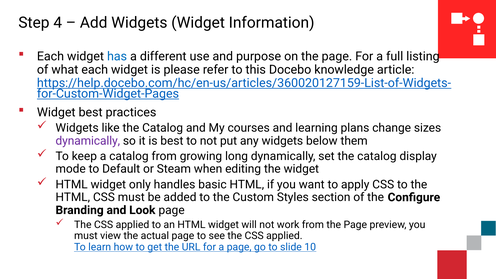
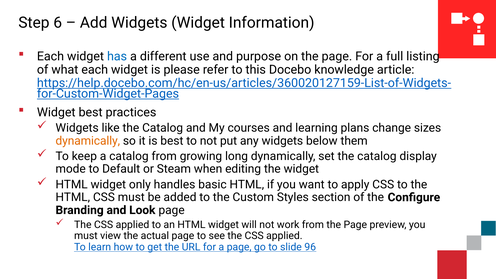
4: 4 -> 6 (58, 23)
dynamically colour: purple -> orange (88, 141)
10: 10 -> 96 (310, 247)
